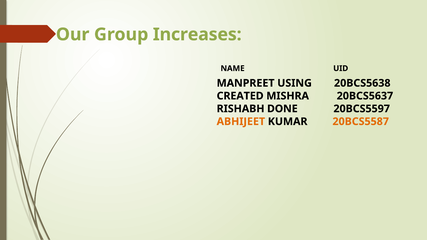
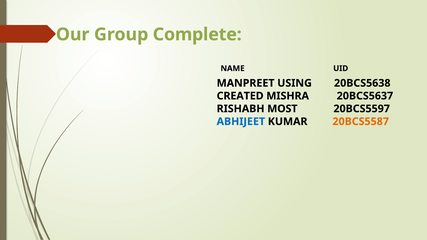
Increases: Increases -> Complete (197, 34)
DONE: DONE -> MOST (282, 109)
ABHIJEET colour: orange -> blue (241, 122)
